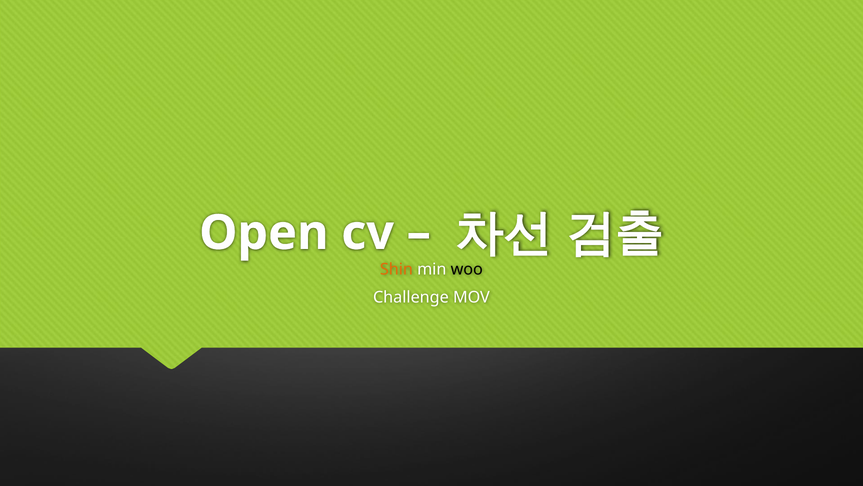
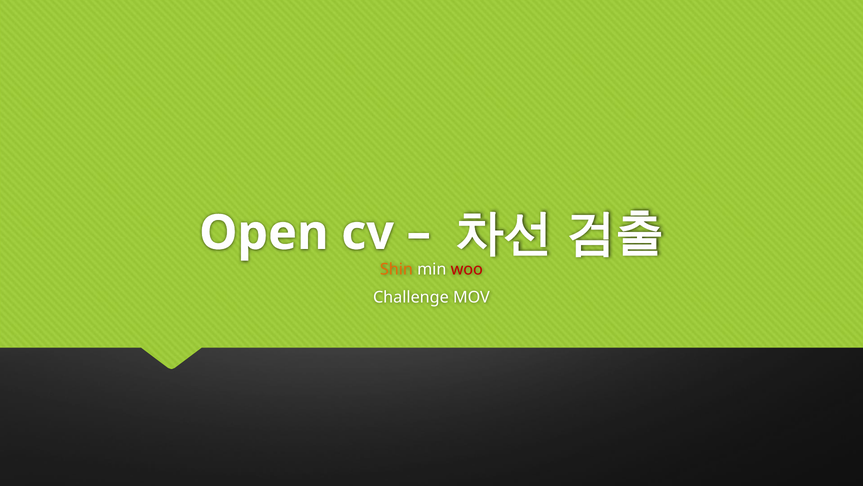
woo colour: black -> red (467, 269)
